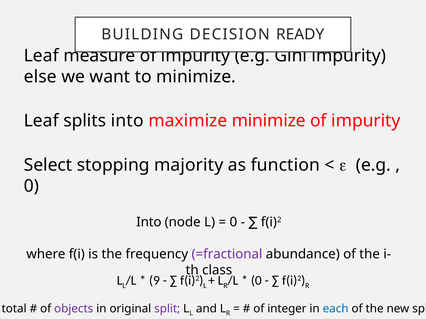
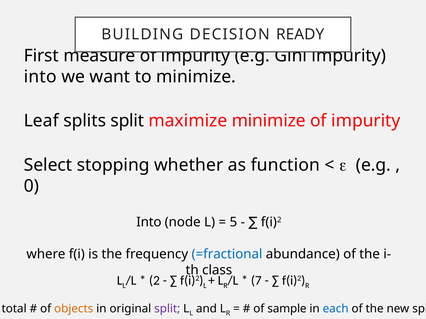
Leaf: Leaf -> First (41, 56)
else: else -> into (40, 77)
splits into: into -> split (127, 121)
majority: majority -> whether (189, 165)
0: 0 -> 5 (233, 223)
=fractional colour: purple -> blue (227, 255)
9: 9 -> 2 (154, 281)
0: 0 -> 7 (256, 281)
objects colour: purple -> orange (74, 309)
integer: integer -> sample (287, 309)
